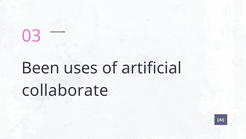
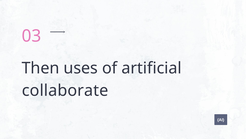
Been: Been -> Then (41, 68)
